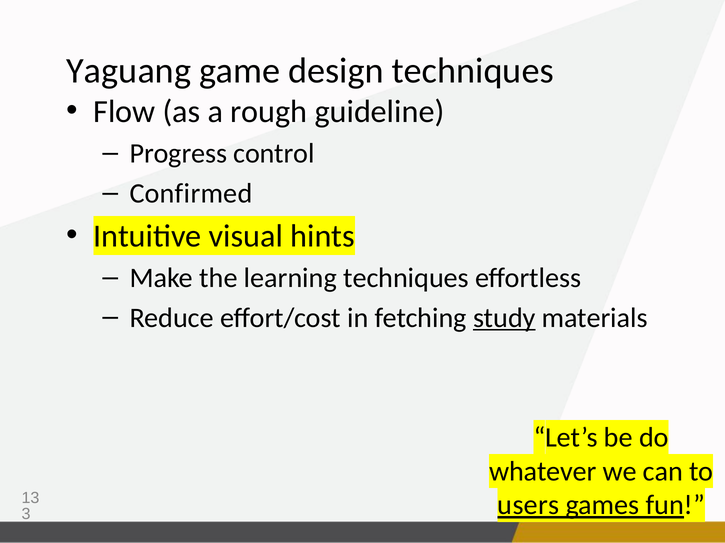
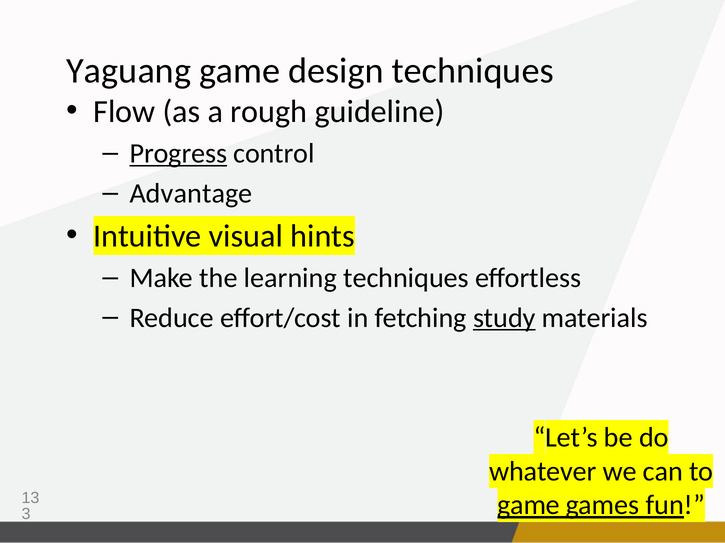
Progress underline: none -> present (178, 154)
Confirmed: Confirmed -> Advantage (191, 194)
users: users -> game (529, 506)
